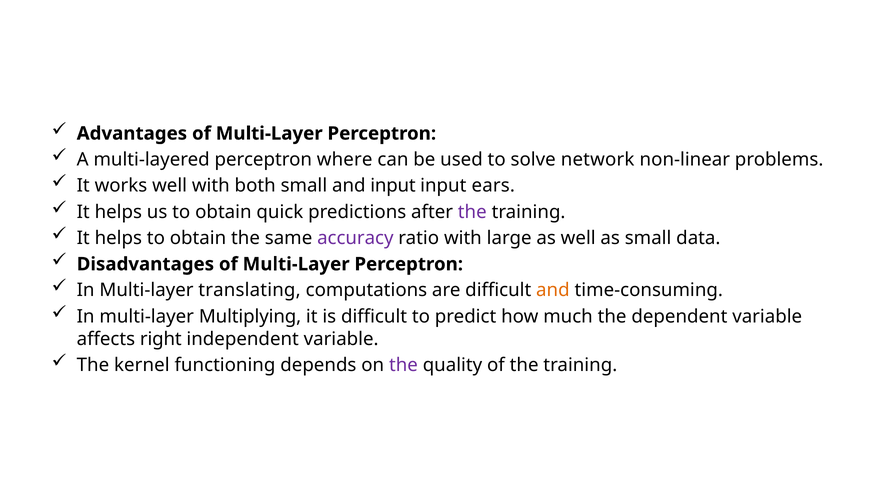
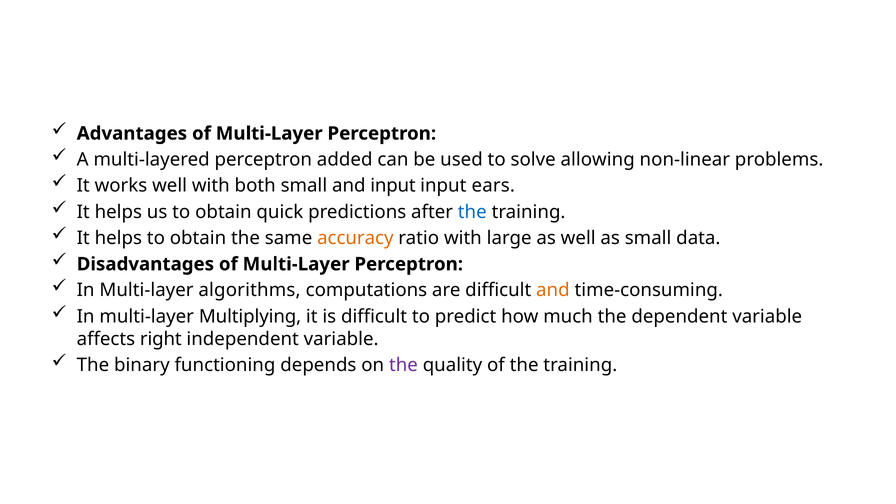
where: where -> added (345, 160)
network: network -> allowing (598, 160)
the colour: purple -> blue (472, 212)
accuracy colour: purple -> orange (355, 238)
translating: translating -> algorithms (250, 290)
kernel: kernel -> binary (142, 365)
